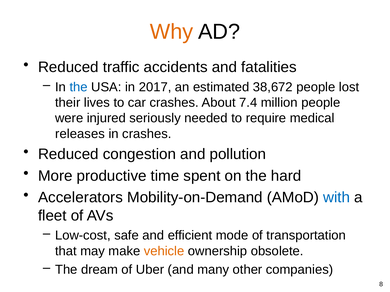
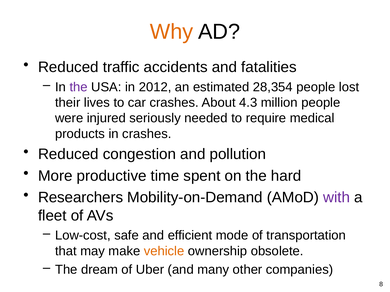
the colour: blue -> purple (79, 87)
2017: 2017 -> 2012 (155, 87)
38,672: 38,672 -> 28,354 (273, 87)
7.4: 7.4 -> 4.3 (248, 103)
releases: releases -> products (80, 134)
Accelerators: Accelerators -> Researchers (81, 198)
with colour: blue -> purple (337, 198)
